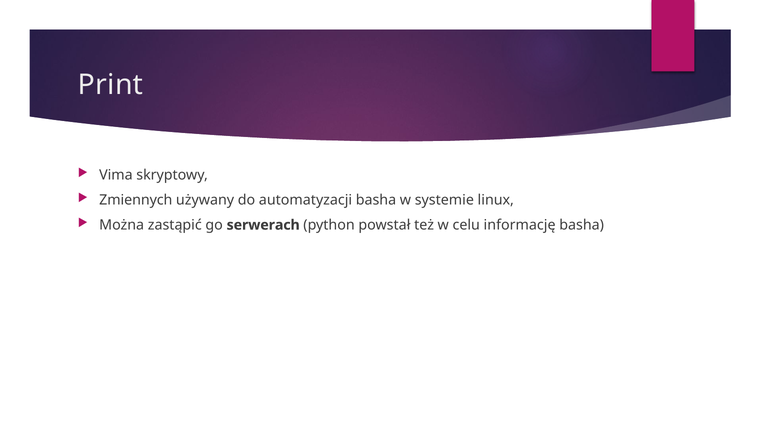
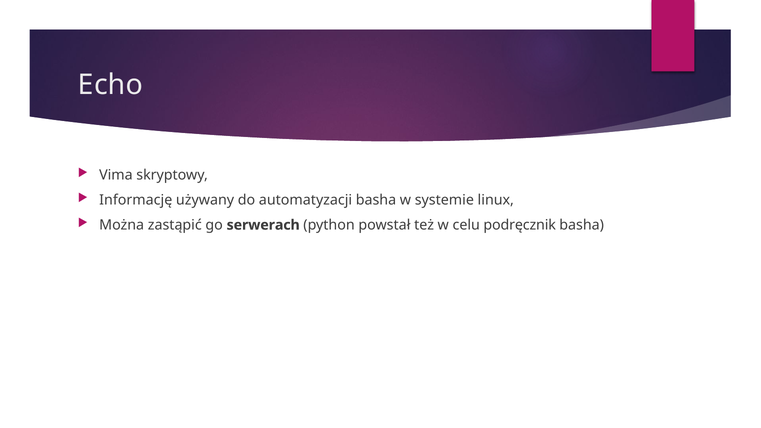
Print: Print -> Echo (111, 85)
Zmiennych: Zmiennych -> Informację (136, 200)
informację: informację -> podręcznik (520, 225)
